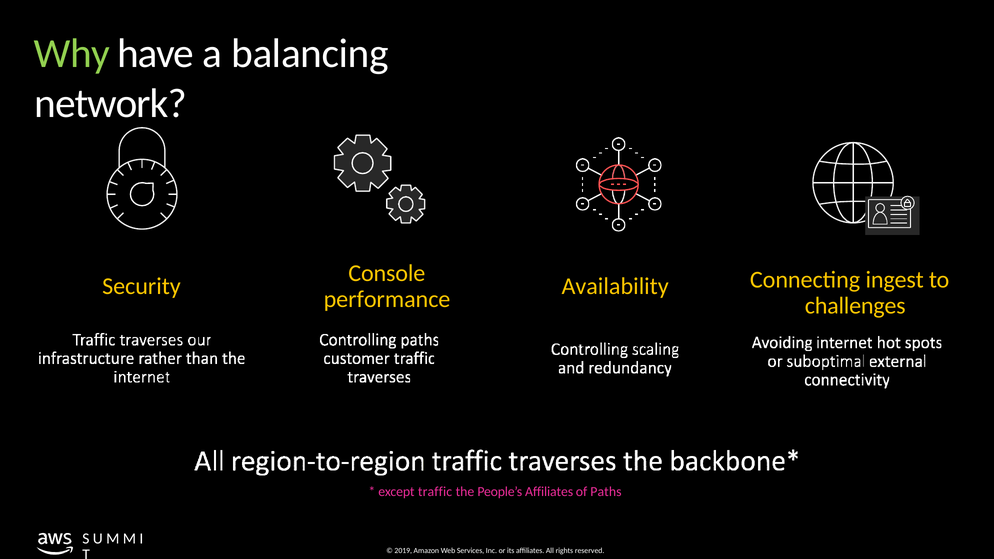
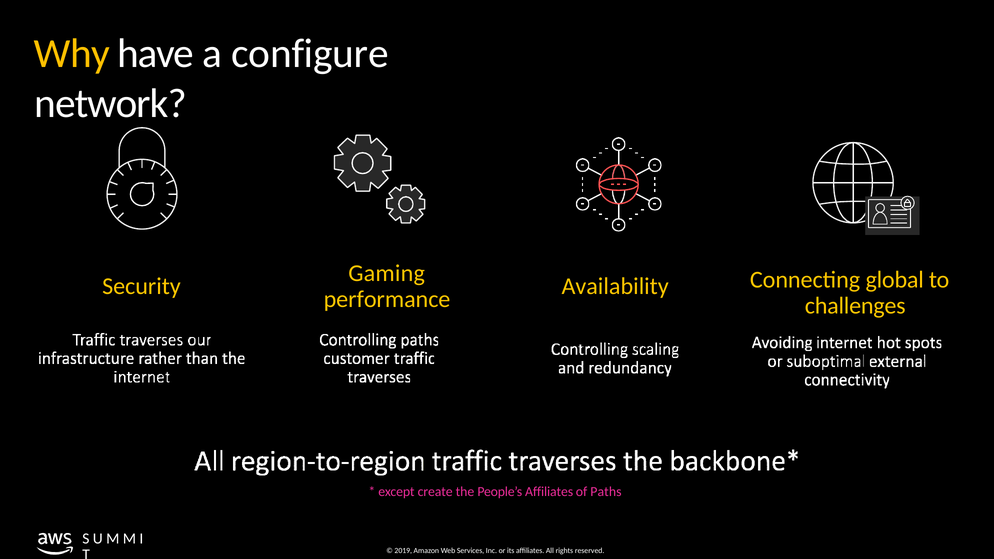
Why colour: light green -> yellow (72, 54)
balancing: balancing -> configure (310, 54)
Console: Console -> Gaming (387, 273)
ingest: ingest -> global (895, 280)
traffic: traffic -> create (435, 492)
